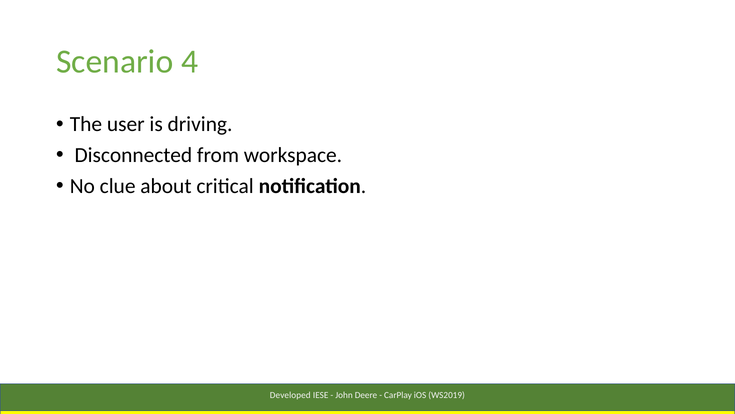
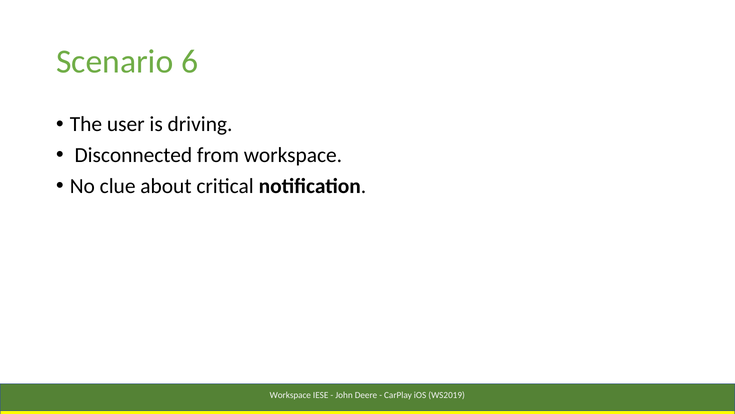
4: 4 -> 6 (190, 62)
Developed: Developed -> Workspace (290, 395)
